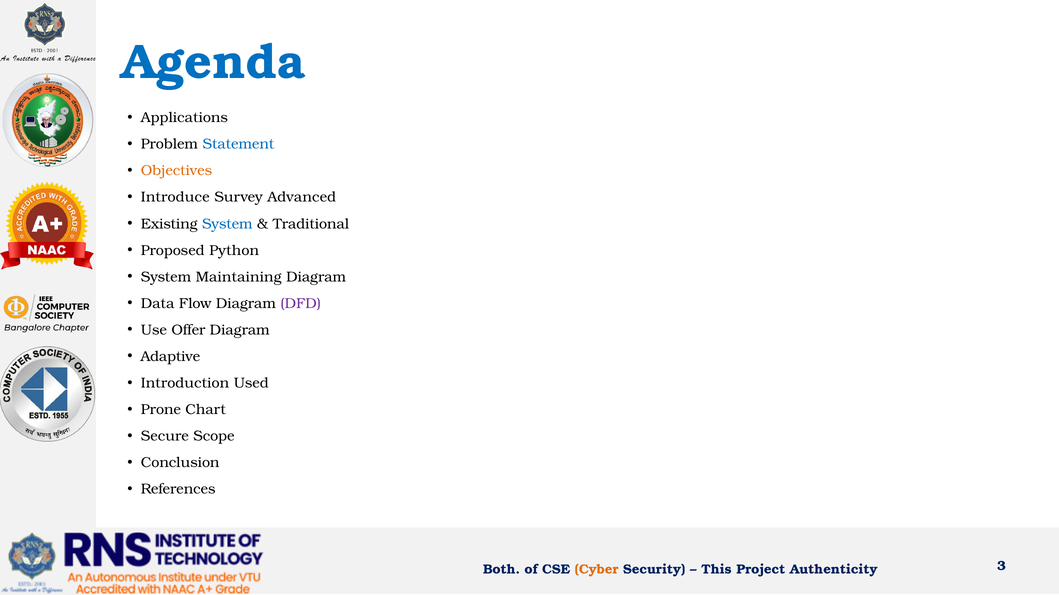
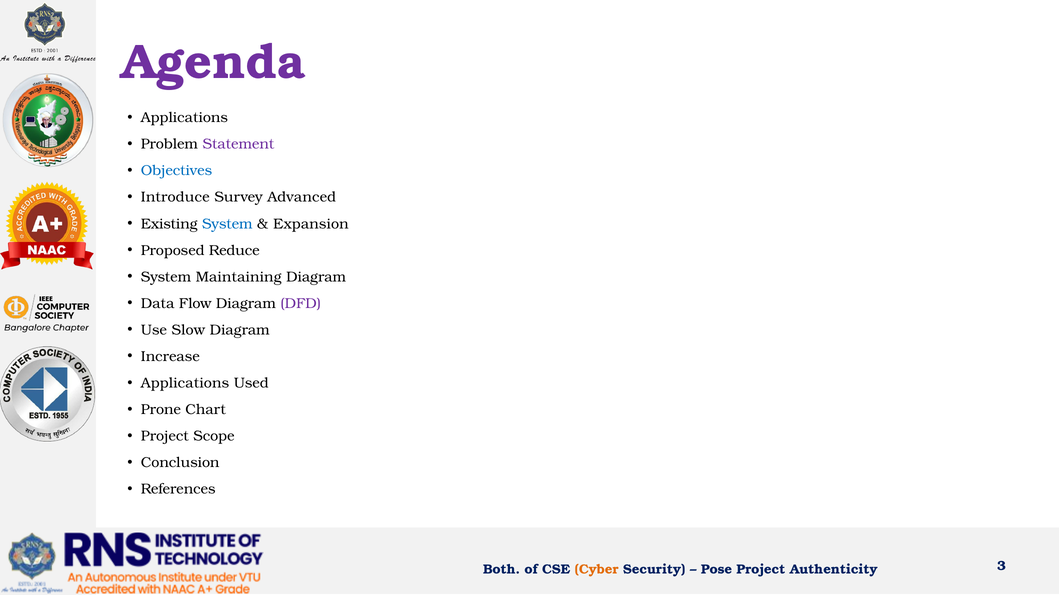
Agenda colour: blue -> purple (213, 62)
Statement colour: blue -> purple (238, 144)
Objectives colour: orange -> blue (176, 171)
Traditional: Traditional -> Expansion (311, 224)
Python: Python -> Reduce (234, 251)
Offer: Offer -> Slow (188, 330)
Adaptive: Adaptive -> Increase (170, 357)
Introduction: Introduction -> Applications (185, 383)
Secure: Secure -> Project (165, 436)
This: This -> Pose (717, 570)
